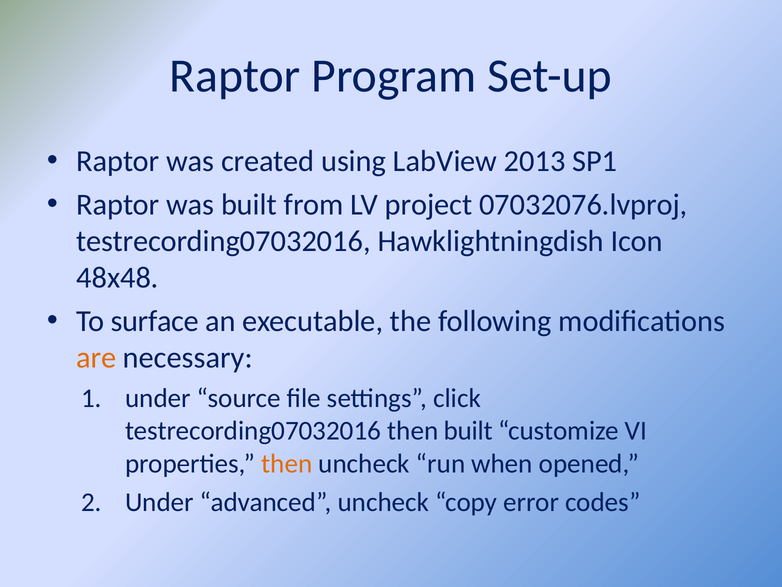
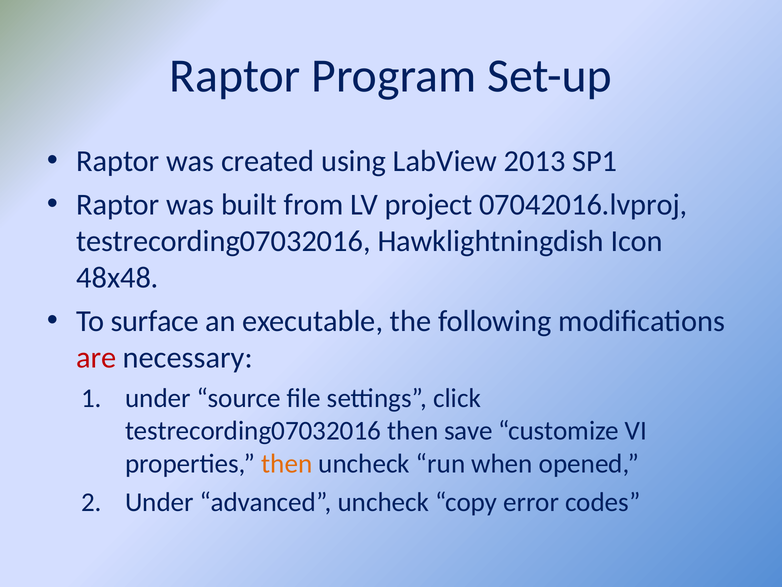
07032076.lvproj: 07032076.lvproj -> 07042016.lvproj (583, 205)
are colour: orange -> red (96, 358)
then built: built -> save (468, 431)
